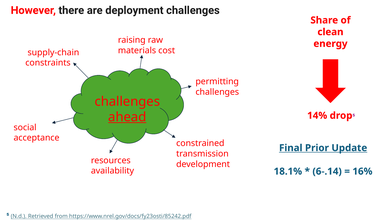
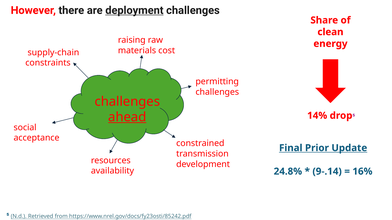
deployment underline: none -> present (134, 10)
18.1%: 18.1% -> 24.8% (288, 172)
6-.14: 6-.14 -> 9-.14 (327, 172)
